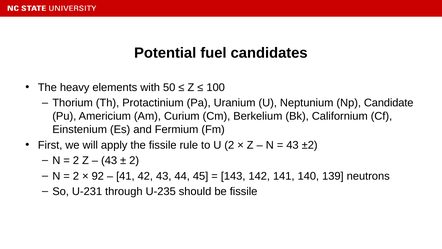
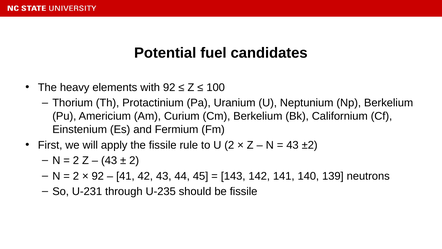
with 50: 50 -> 92 (169, 87)
Np Candidate: Candidate -> Berkelium (389, 103)
